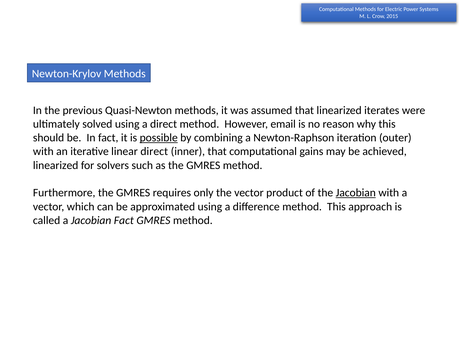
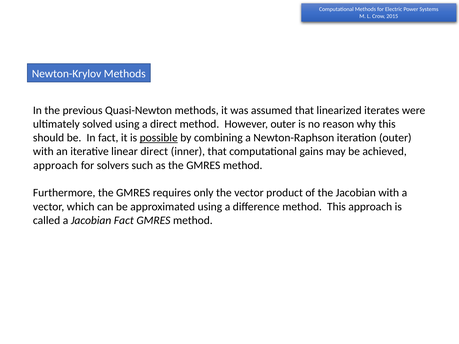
However email: email -> outer (283, 124)
linearized: linearized -> approach (56, 165)
Jacobian underline: present -> none (356, 193)
